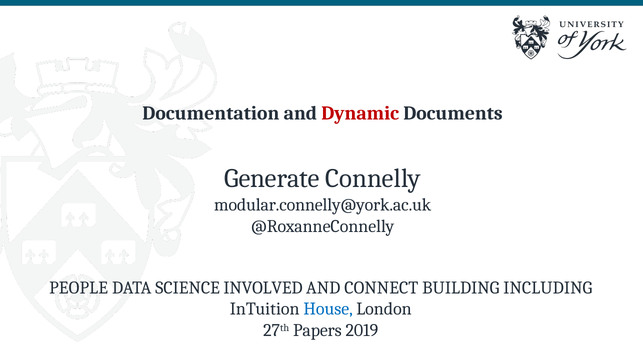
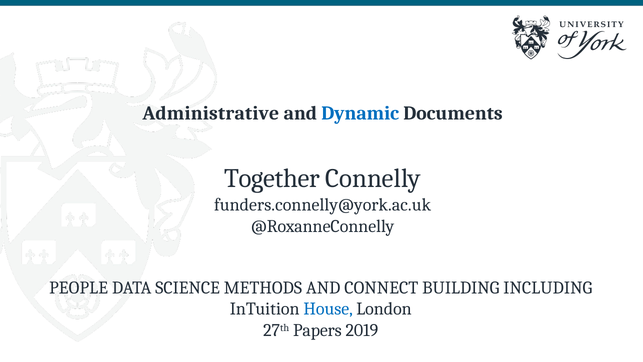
Documentation: Documentation -> Administrative (211, 113)
Dynamic colour: red -> blue (360, 113)
Generate: Generate -> Together (272, 179)
modular.connelly@york.ac.uk: modular.connelly@york.ac.uk -> funders.connelly@york.ac.uk (323, 205)
INVOLVED: INVOLVED -> METHODS (263, 288)
